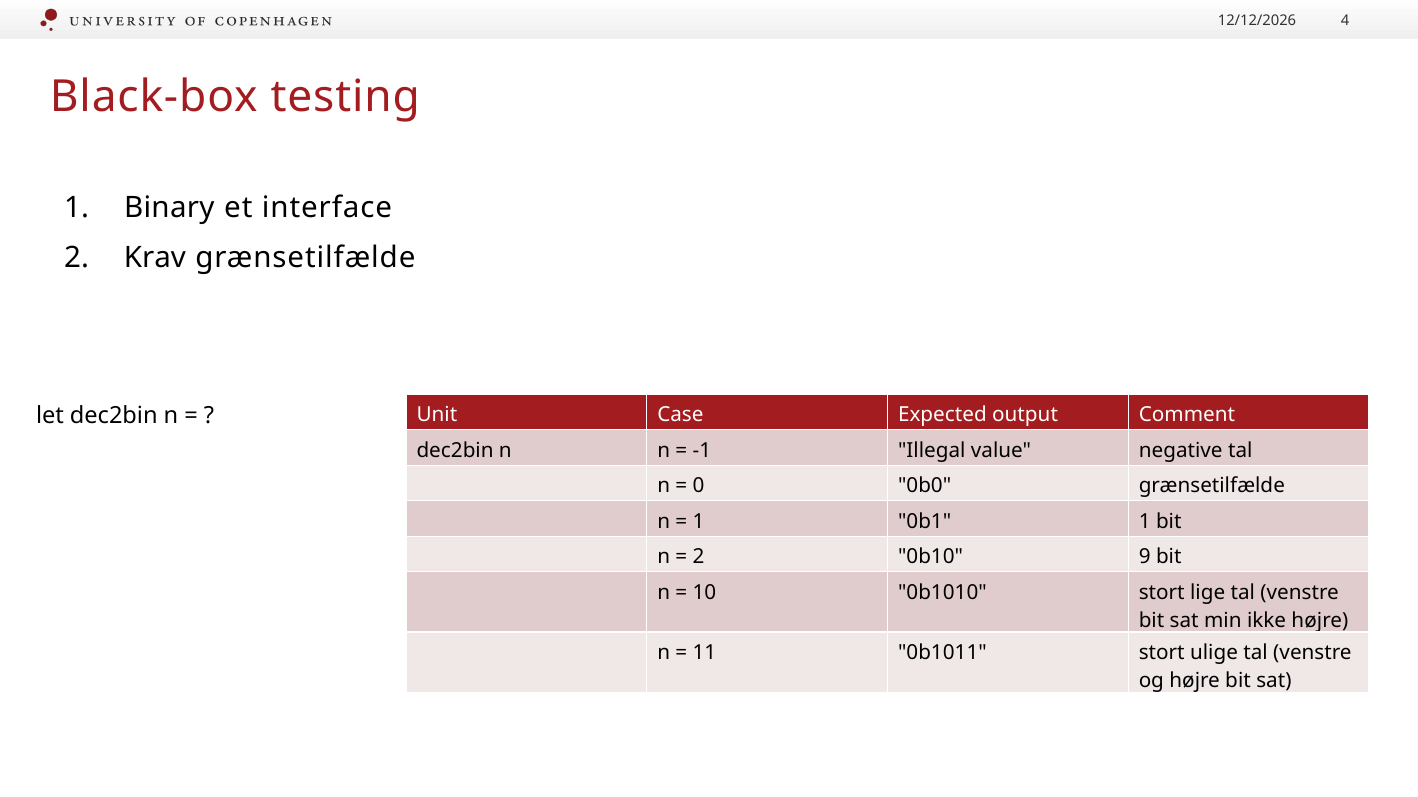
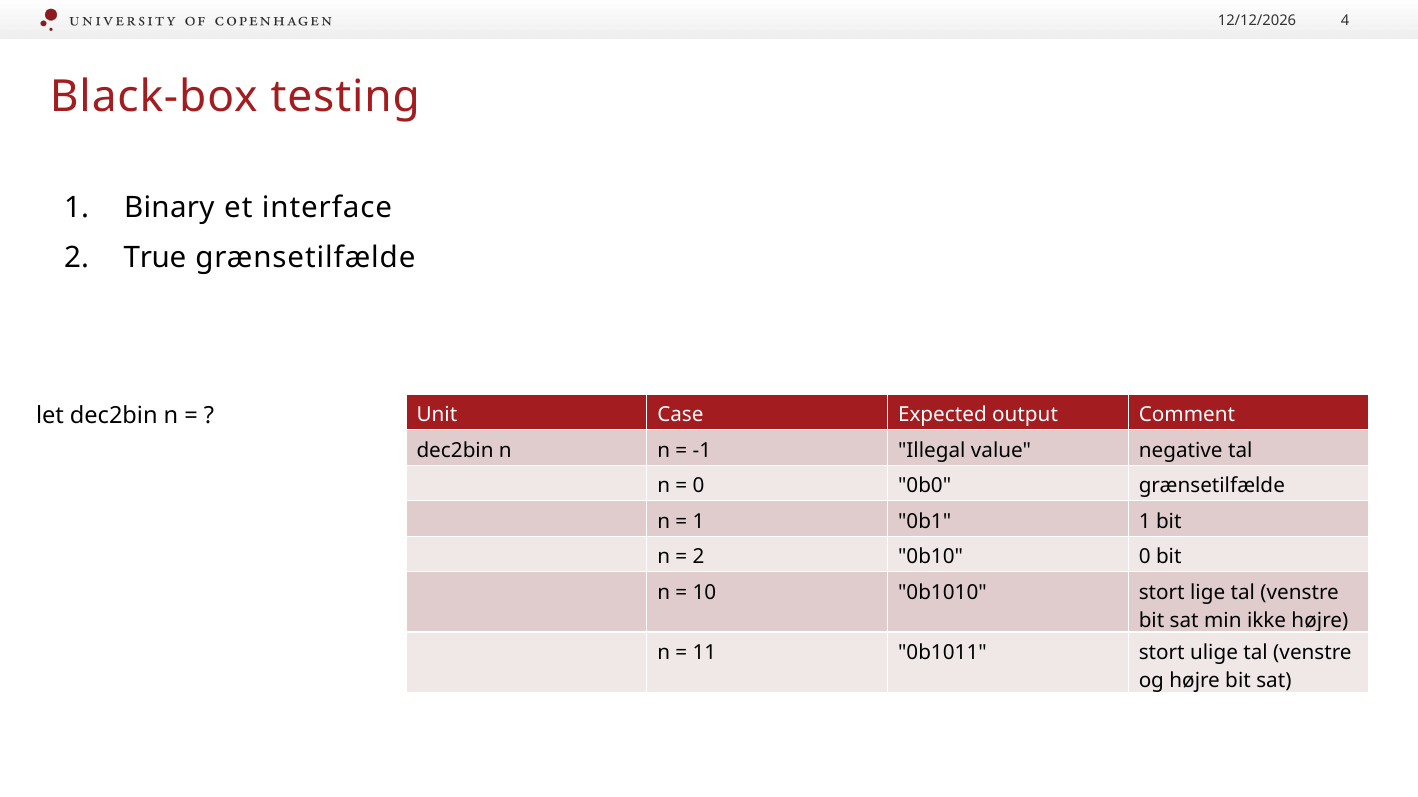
Krav: Krav -> True (155, 258)
0b10 9: 9 -> 0 (1145, 557)
